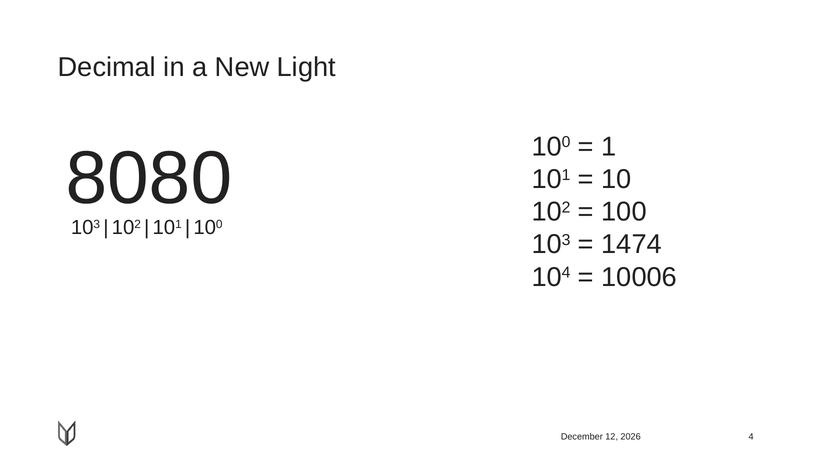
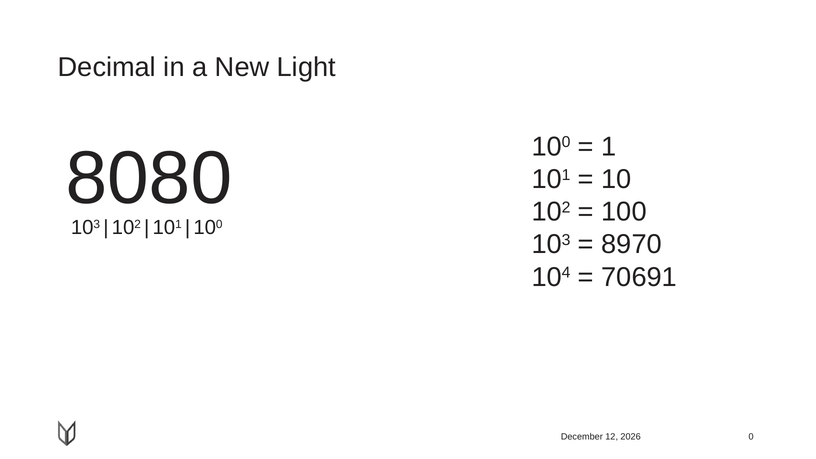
1474: 1474 -> 8970 (632, 245)
10006: 10006 -> 70691 (639, 277)
4: 4 -> 0 (751, 437)
